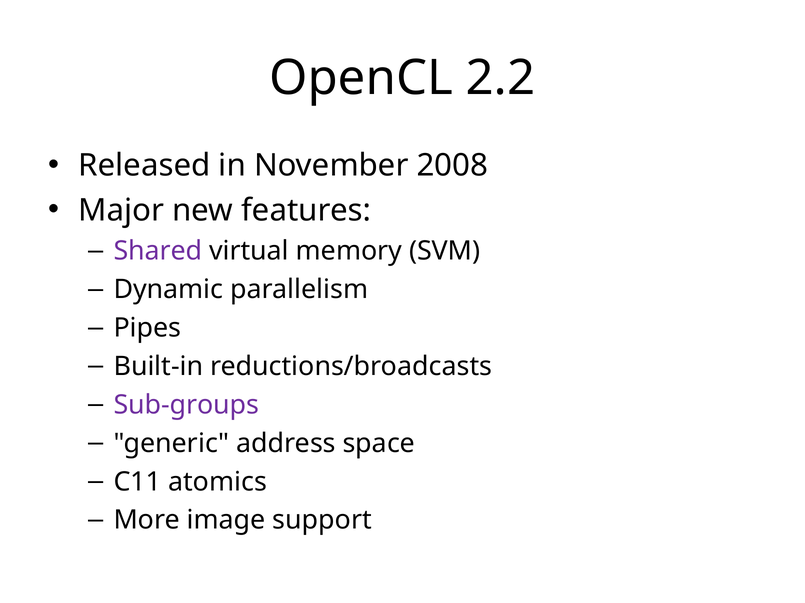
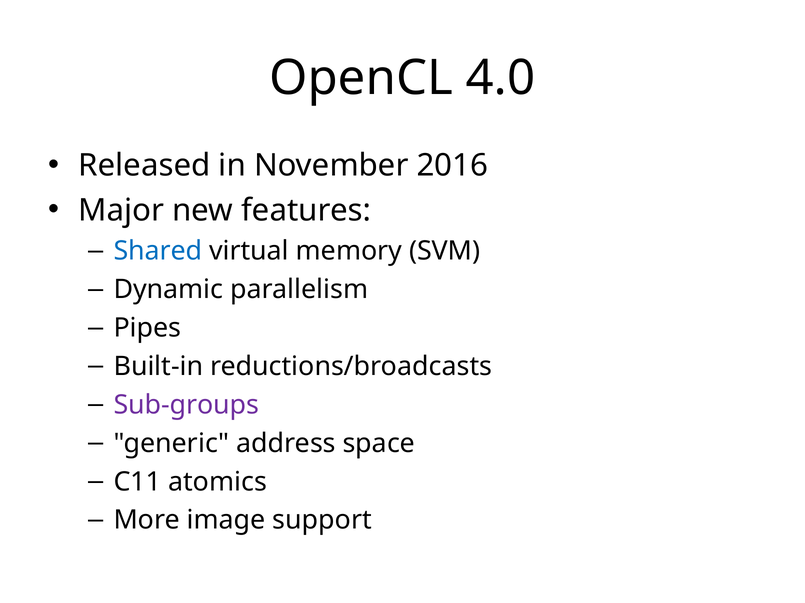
2.2: 2.2 -> 4.0 (500, 78)
2008: 2008 -> 2016 (452, 166)
Shared colour: purple -> blue (158, 251)
